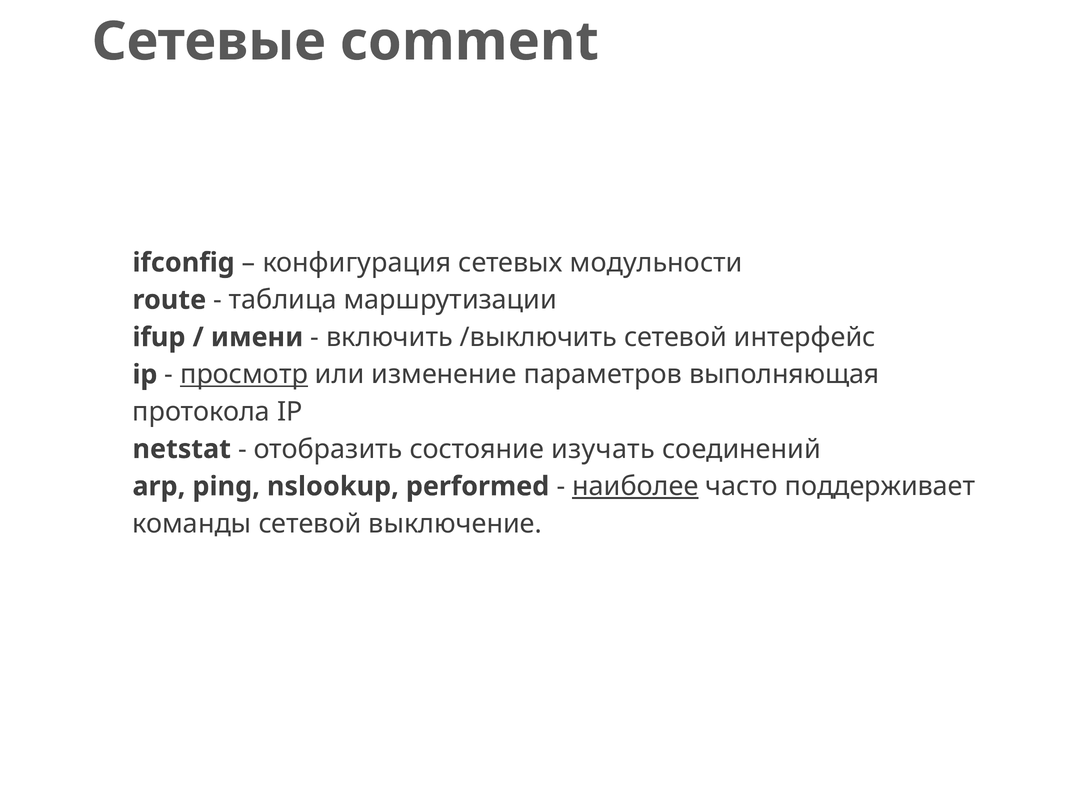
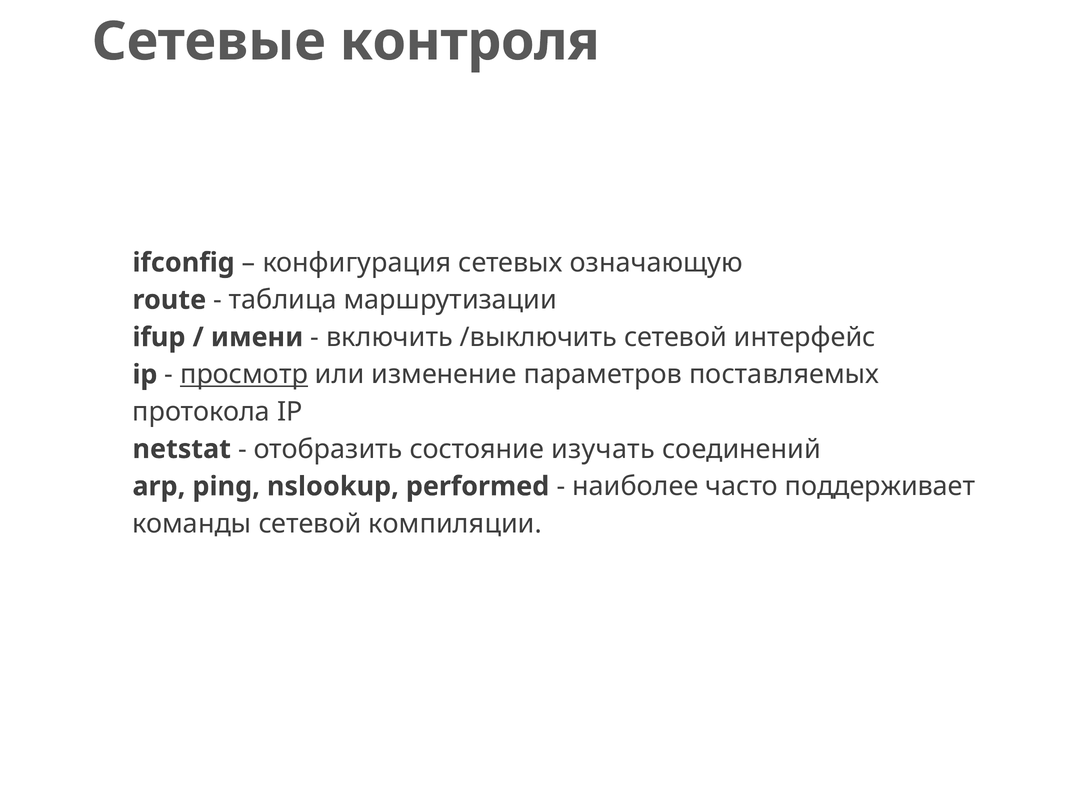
comment: comment -> контроля (470, 42)
модульности: модульности -> означающую (656, 263)
выполняющая: выполняющая -> поставляемых (784, 374)
наиболее underline: present -> none (635, 486)
выключение: выключение -> компиляции (455, 524)
